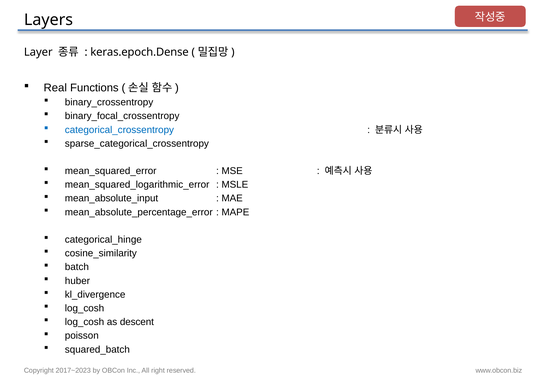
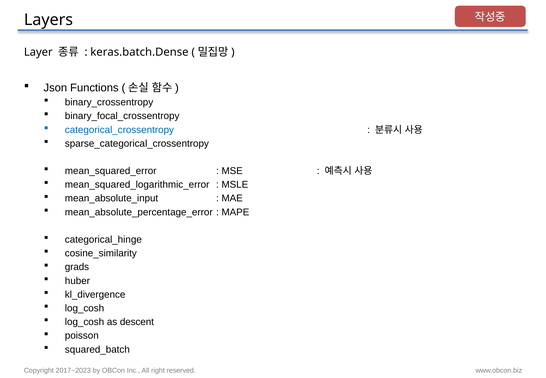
keras.epoch.Dense: keras.epoch.Dense -> keras.batch.Dense (139, 52)
Real: Real -> Json (55, 88)
batch: batch -> grads (77, 267)
